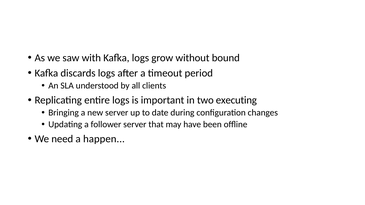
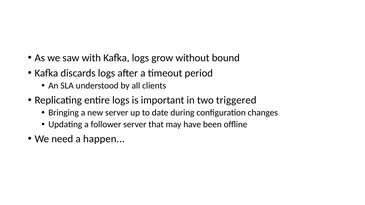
executing: executing -> triggered (236, 100)
